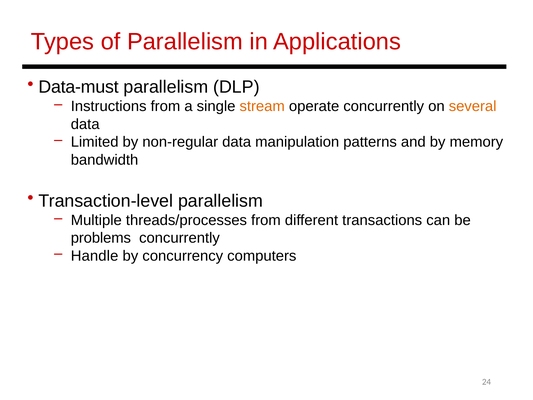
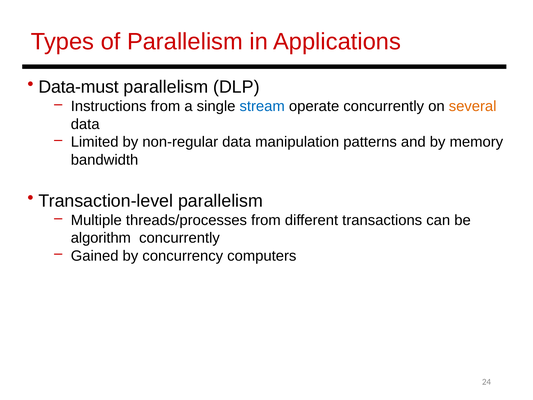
stream colour: orange -> blue (262, 106)
problems: problems -> algorithm (101, 238)
Handle: Handle -> Gained (95, 256)
